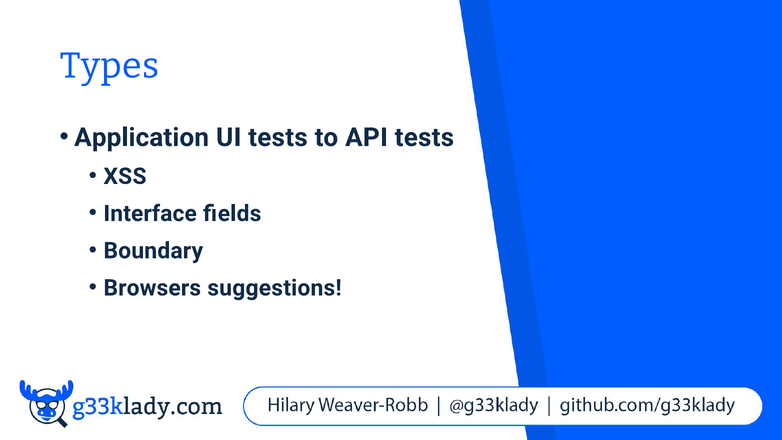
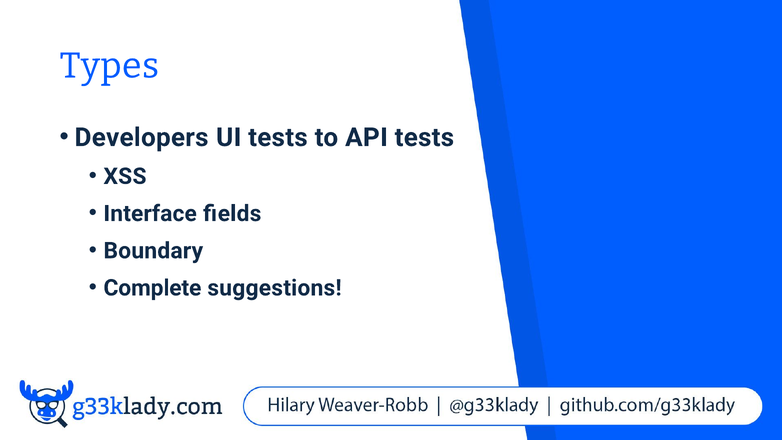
Application: Application -> Developers (142, 137)
Browsers: Browsers -> Complete (152, 288)
